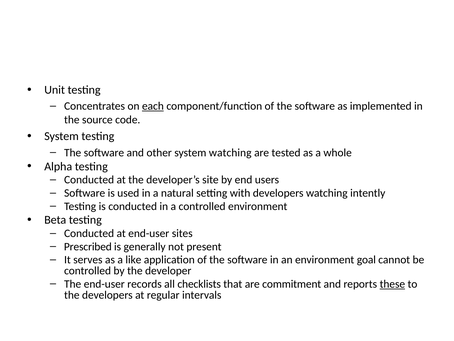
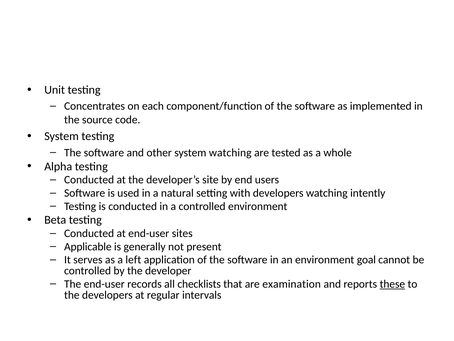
each underline: present -> none (153, 106)
Prescribed: Prescribed -> Applicable (88, 246)
like: like -> left (133, 260)
commitment: commitment -> examination (292, 284)
